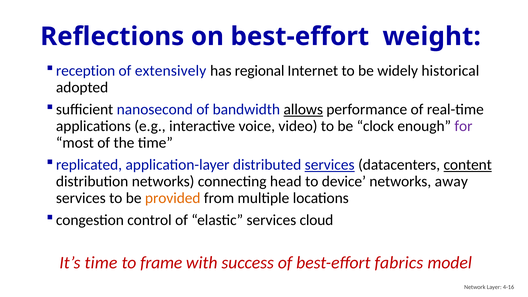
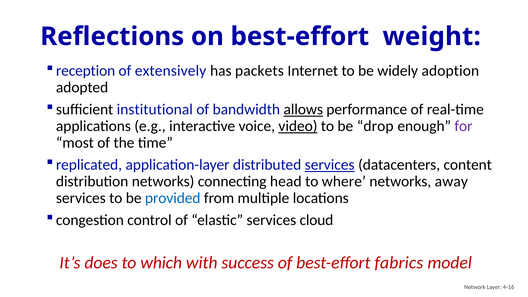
regional: regional -> packets (259, 71)
historical: historical -> adoption (450, 71)
nanosecond: nanosecond -> institutional (155, 110)
video underline: none -> present (298, 126)
clock: clock -> drop (375, 126)
content underline: present -> none (468, 165)
device: device -> where (344, 181)
provided colour: orange -> blue (173, 198)
It’s time: time -> does (101, 263)
frame: frame -> which (161, 263)
